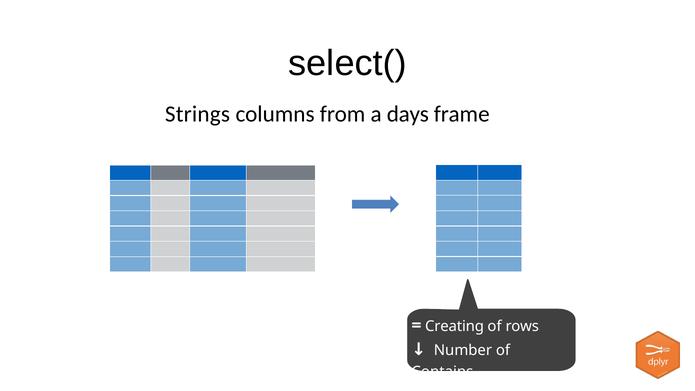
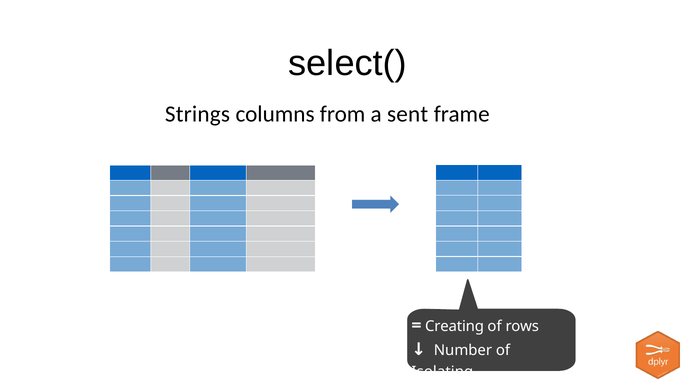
days: days -> sent (408, 114)
Contains: Contains -> Isolating (442, 372)
